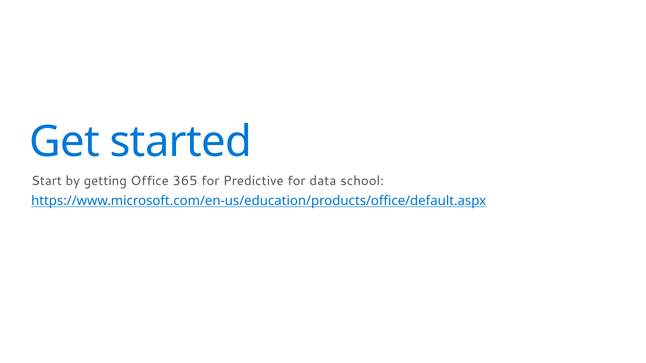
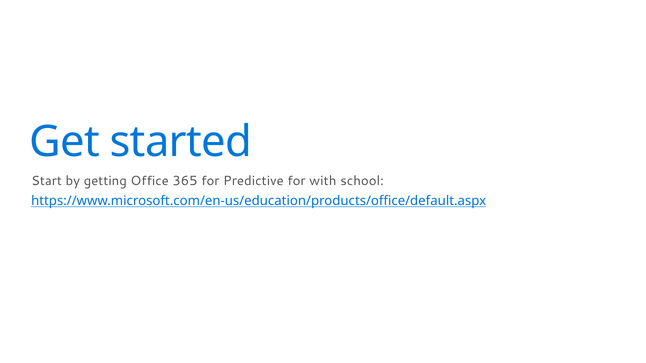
data: data -> with (323, 181)
